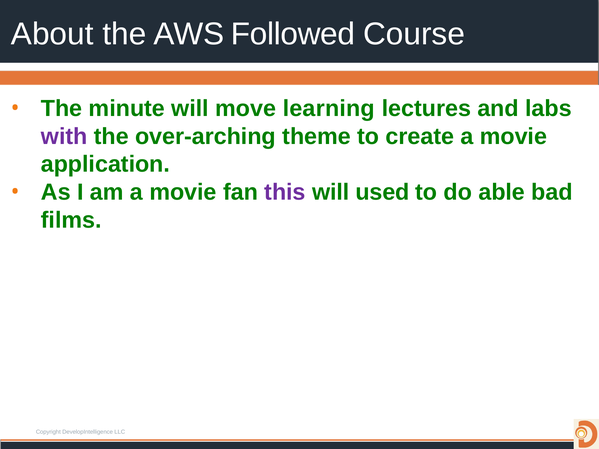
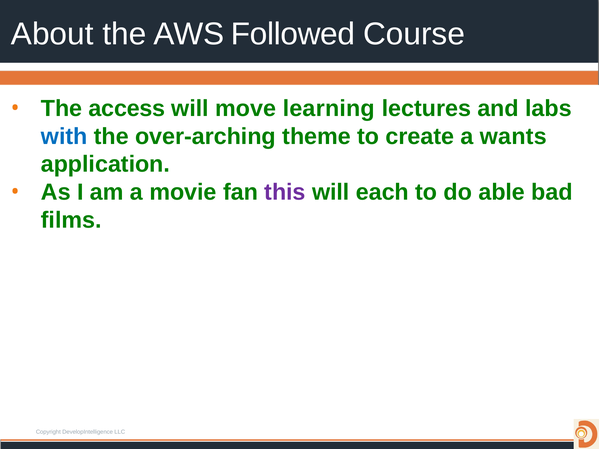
minute: minute -> access (127, 108)
with colour: purple -> blue (64, 136)
create a movie: movie -> wants (513, 136)
used: used -> each (382, 192)
